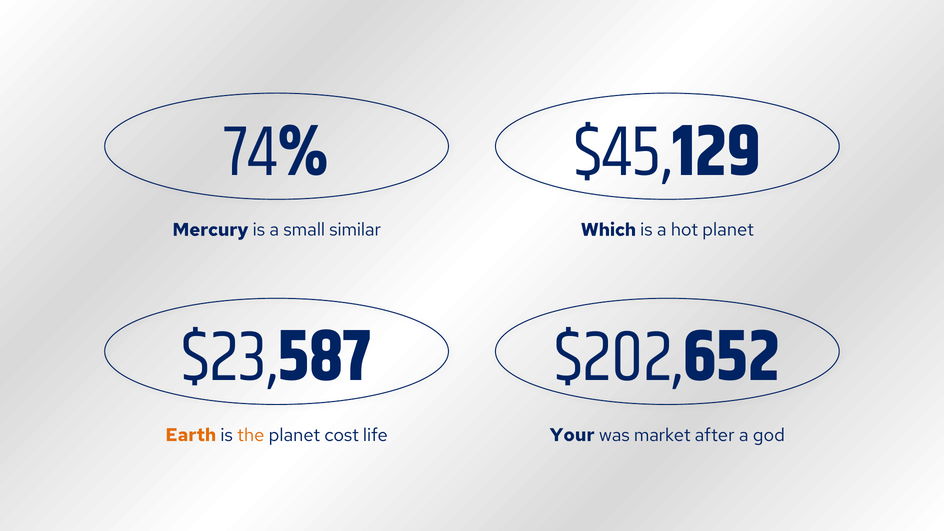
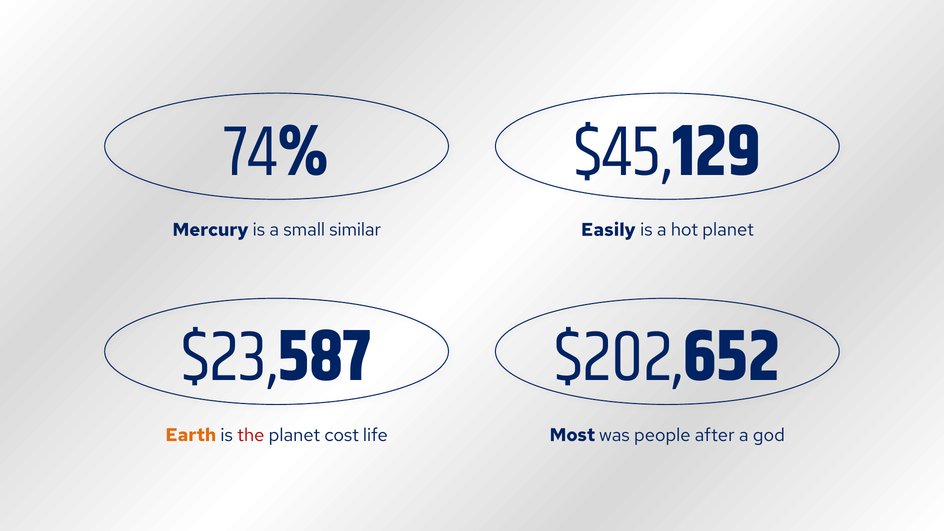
Which: Which -> Easily (608, 230)
the colour: orange -> red (251, 435)
Your: Your -> Most (572, 435)
market: market -> people (662, 435)
